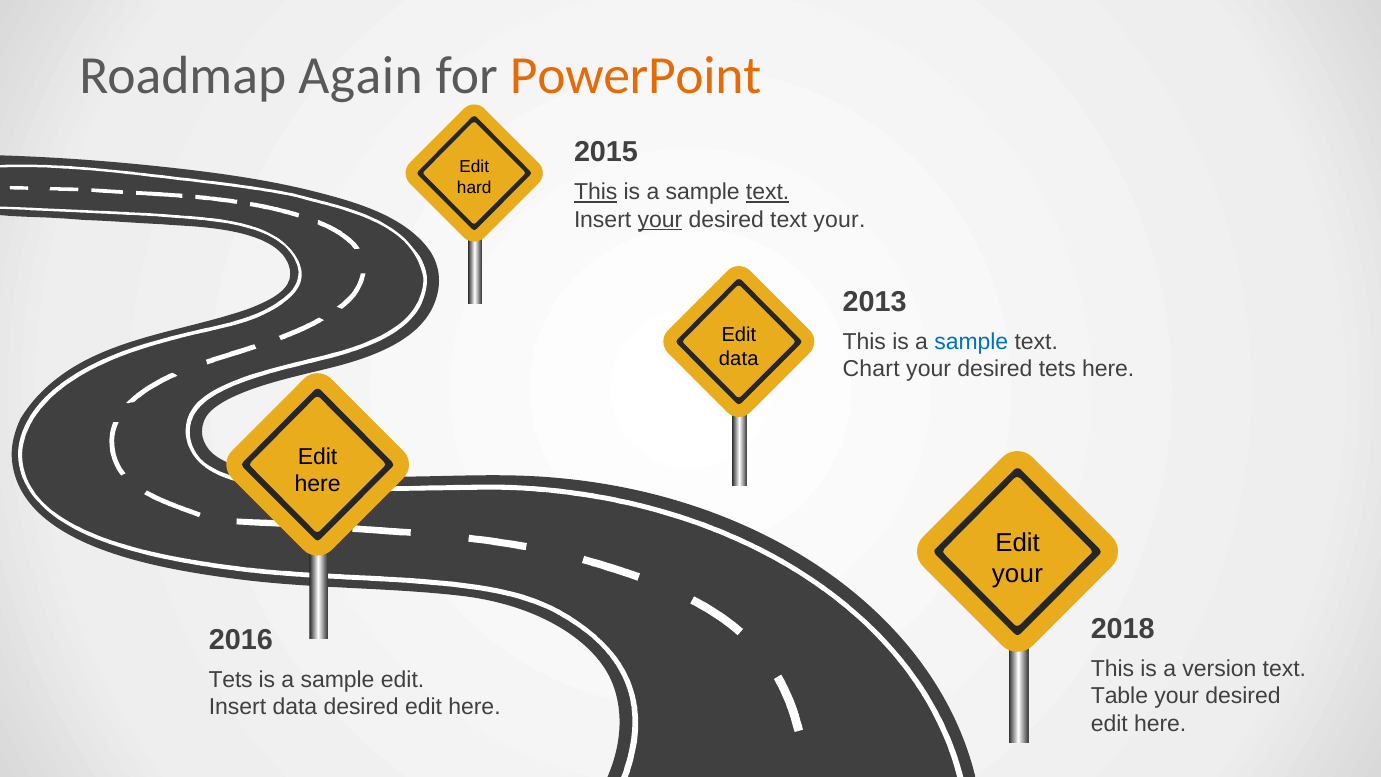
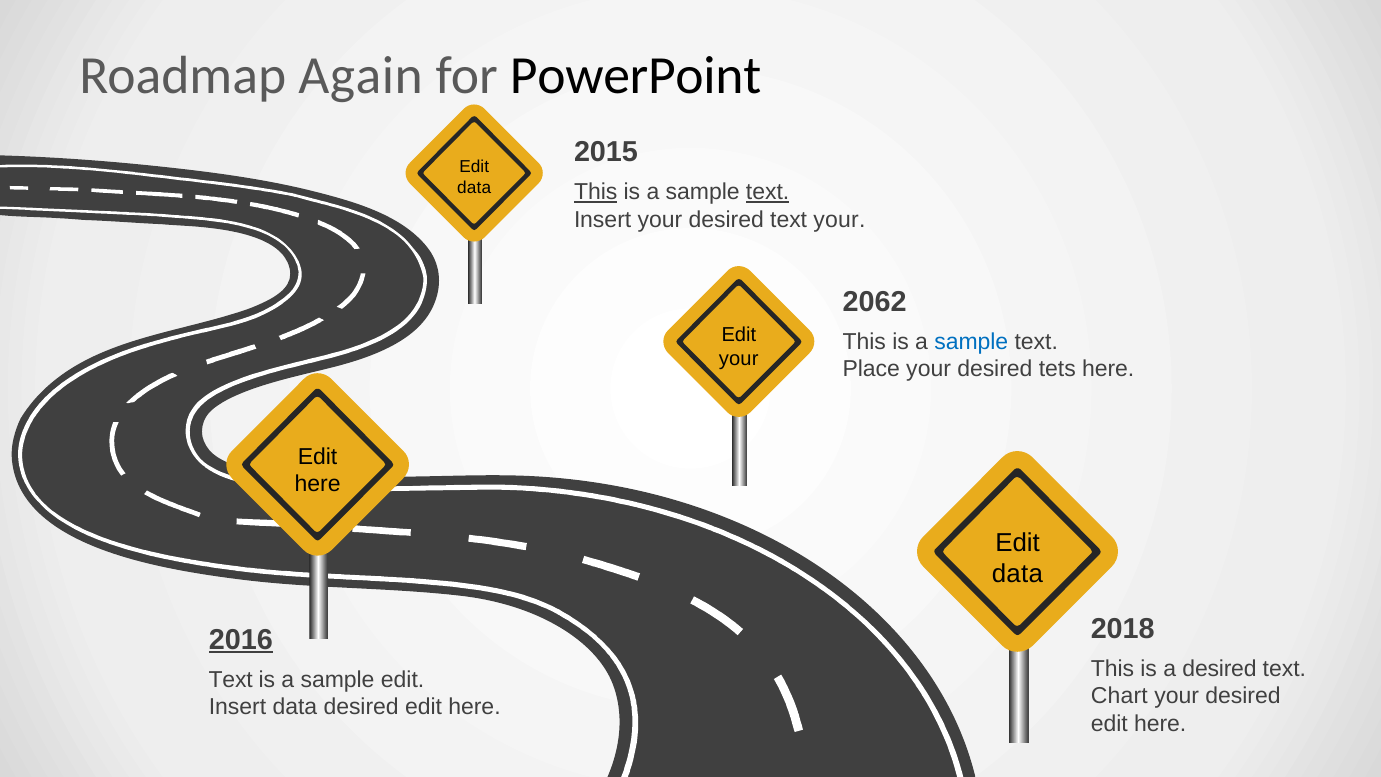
PowerPoint colour: orange -> black (636, 75)
hard: hard -> data (474, 188)
your underline: present -> none (660, 220)
2013: 2013 -> 2062 (875, 302)
data: data -> your (739, 359)
Chart: Chart -> Place (871, 369)
your: your -> data (1017, 574)
2016 underline: none -> present (241, 639)
a version: version -> desired (1220, 668)
Tets: Tets -> Text (231, 679)
Table: Table -> Chart (1119, 696)
